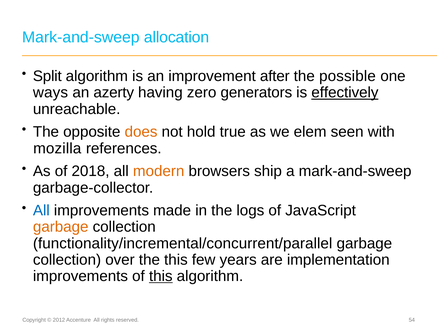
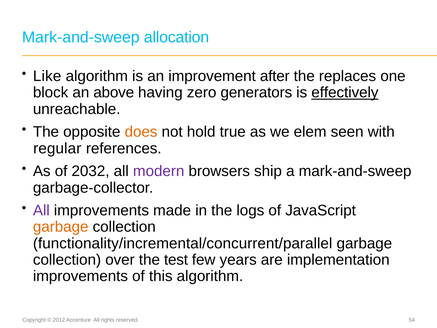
Split: Split -> Like (47, 76)
possible: possible -> replaces (348, 76)
ways: ways -> block (51, 93)
azerty: azerty -> above (114, 93)
mozilla: mozilla -> regular (57, 148)
2018: 2018 -> 2032 (91, 171)
modern colour: orange -> purple (159, 171)
All colour: blue -> purple (41, 210)
the this: this -> test (176, 260)
this underline: present -> none (161, 276)
